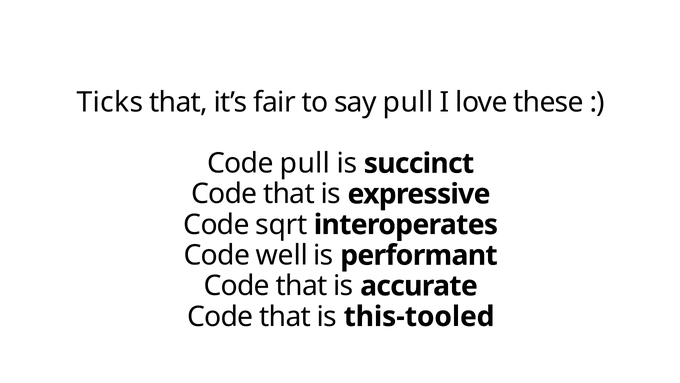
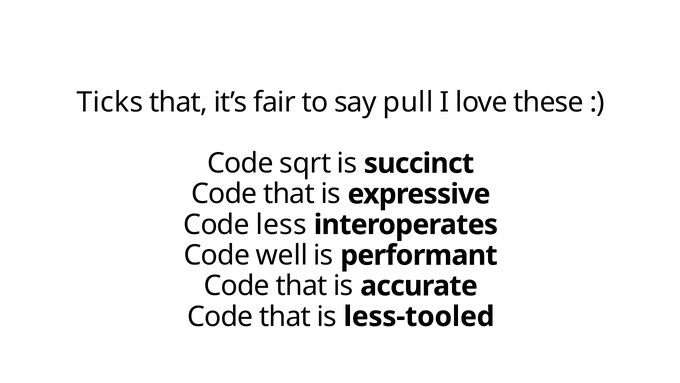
Code pull: pull -> sqrt (305, 163)
sqrt: sqrt -> less (281, 224)
this-tooled: this-tooled -> less-tooled (419, 316)
